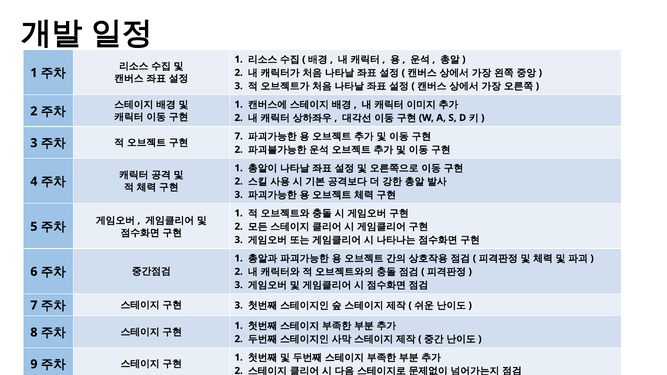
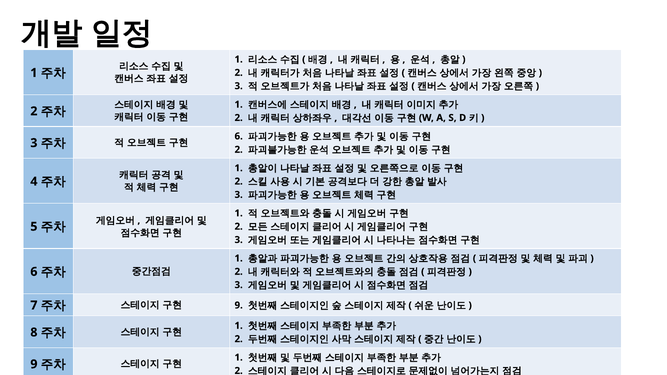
7: 7 -> 6 (239, 136)
3: 3 -> 9 (239, 305)
